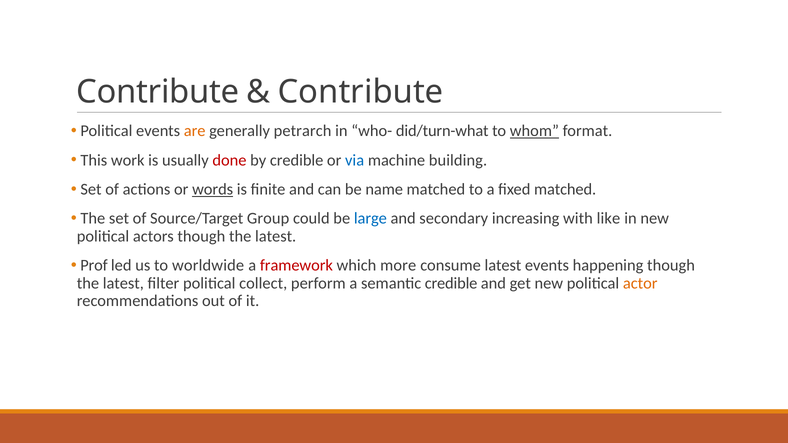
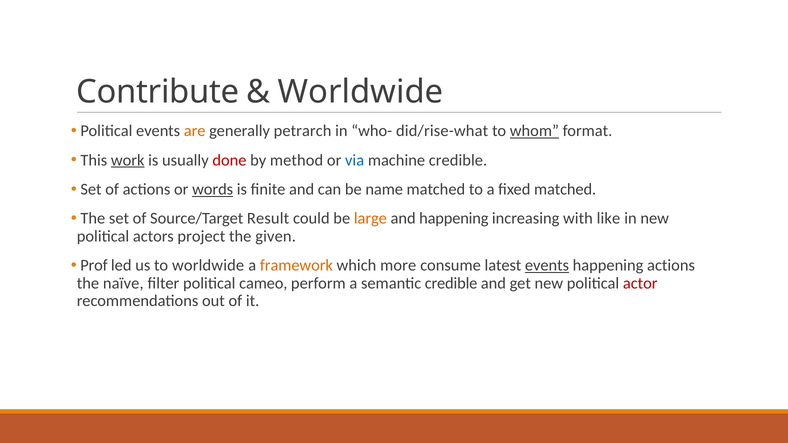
Contribute: Contribute -> Worldwide (361, 92)
did/turn-what: did/turn-what -> did/rise-what (442, 131)
work underline: none -> present (128, 160)
by credible: credible -> method (297, 160)
machine building: building -> credible (458, 160)
Group: Group -> Result (268, 219)
large colour: blue -> orange (370, 219)
and secondary: secondary -> happening (454, 219)
actors though: though -> project (201, 236)
latest: latest -> given (276, 236)
framework colour: red -> orange (296, 266)
events underline: none -> present (547, 266)
happening though: though -> actions (671, 266)
latest: latest -> naïve (123, 283)
collect: collect -> cameo (263, 283)
actor colour: orange -> red (640, 283)
